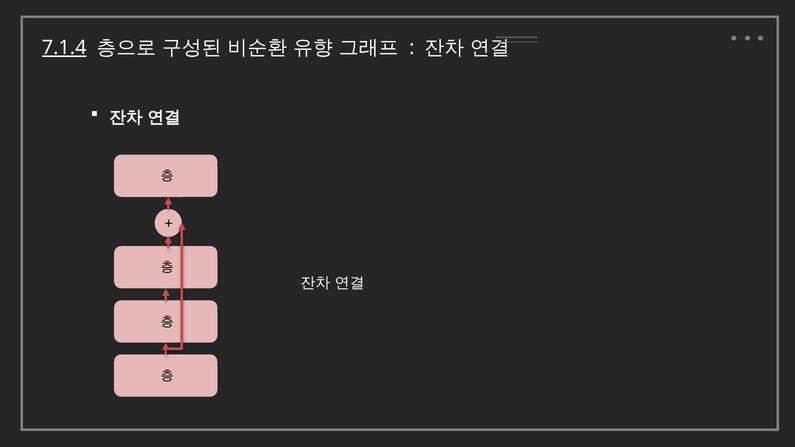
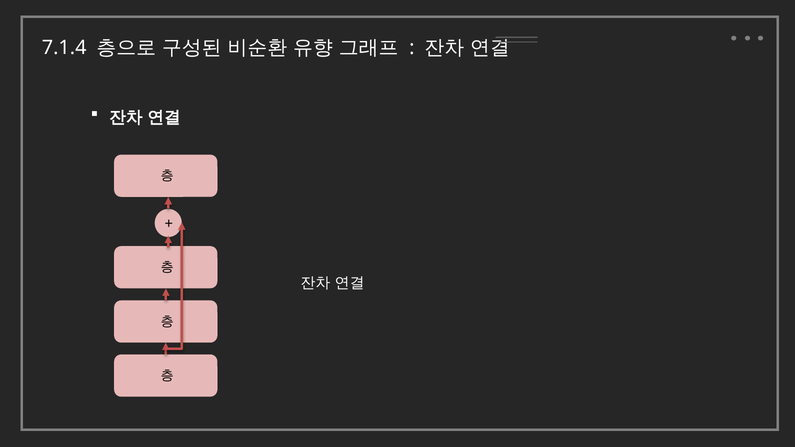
7.1.4 underline: present -> none (64, 48)
